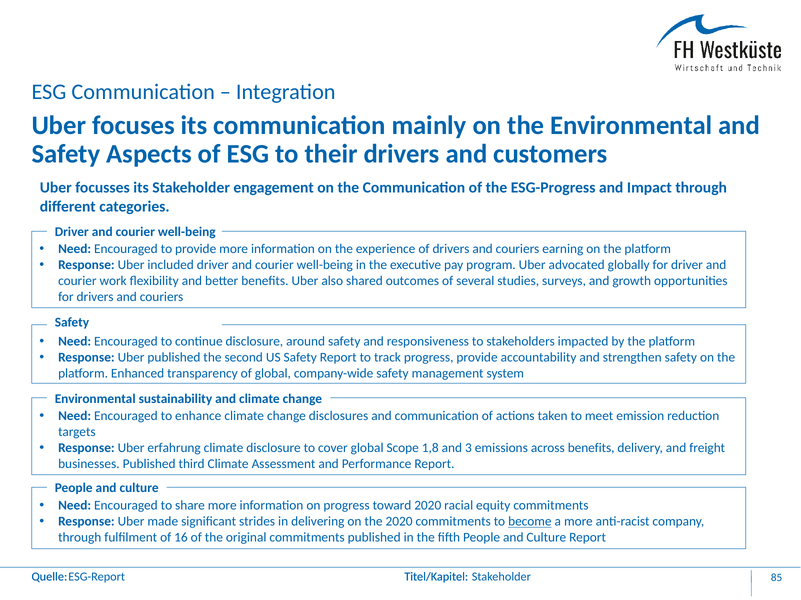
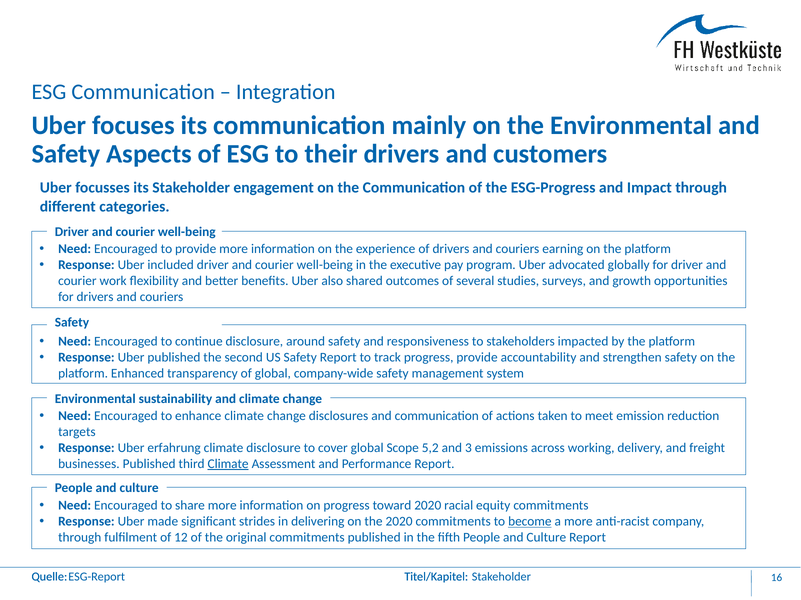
1,8: 1,8 -> 5,2 (430, 448)
across benefits: benefits -> working (591, 448)
Climate underline: none -> present (228, 464)
16: 16 -> 12 (181, 538)
85: 85 -> 16 (777, 578)
